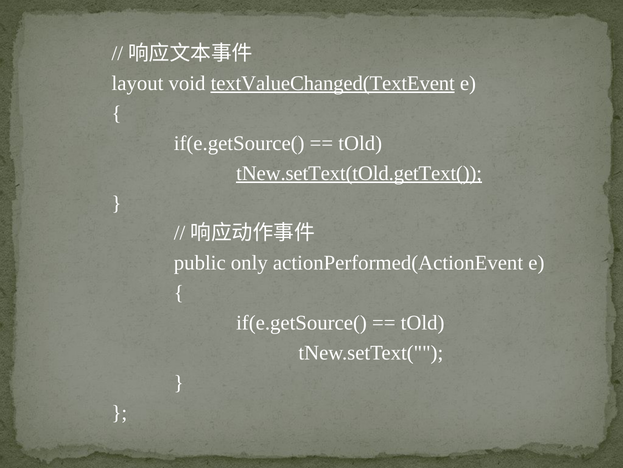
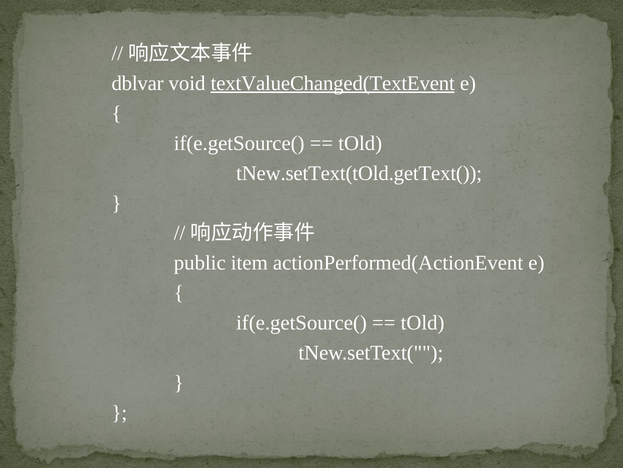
layout: layout -> dblvar (138, 83)
tNew.setText(tOld.getText( underline: present -> none (359, 173)
only: only -> item (249, 263)
